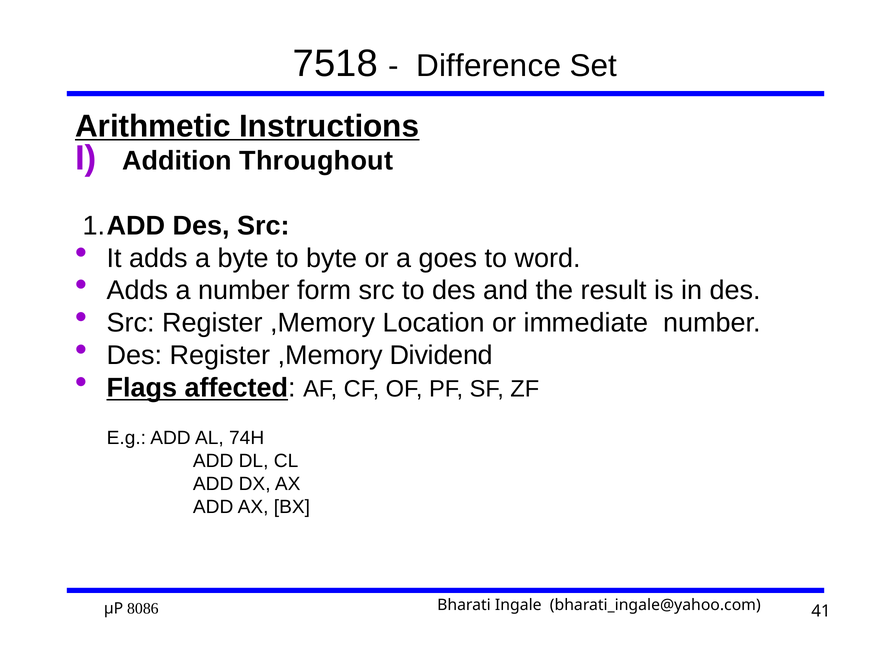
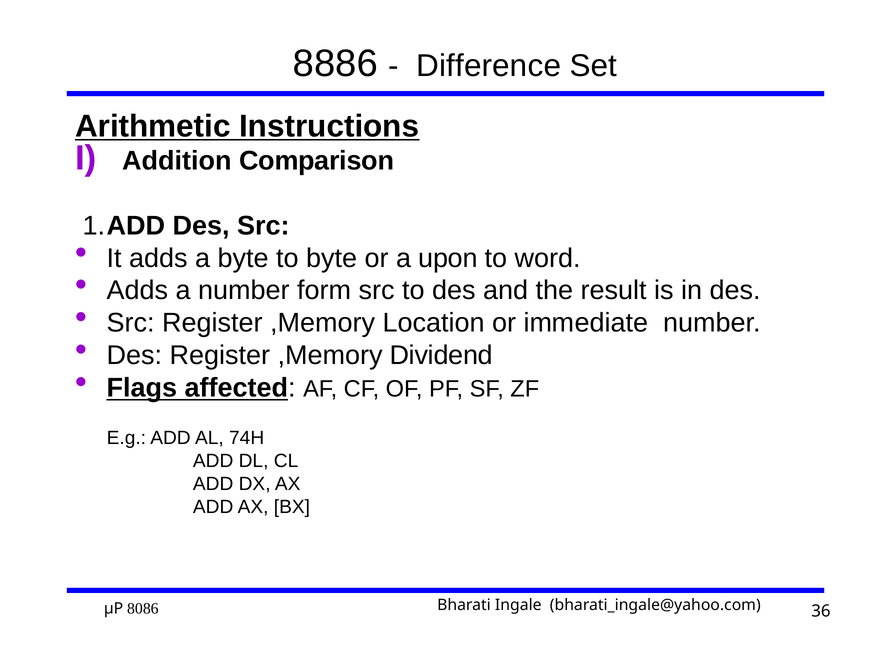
7518: 7518 -> 8886 (335, 64)
Throughout: Throughout -> Comparison (317, 161)
goes: goes -> upon (448, 258)
41: 41 -> 36 (821, 611)
